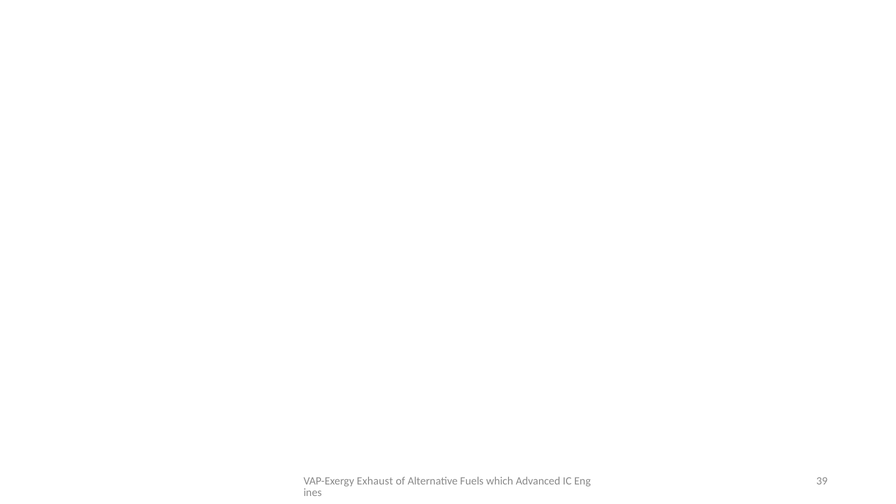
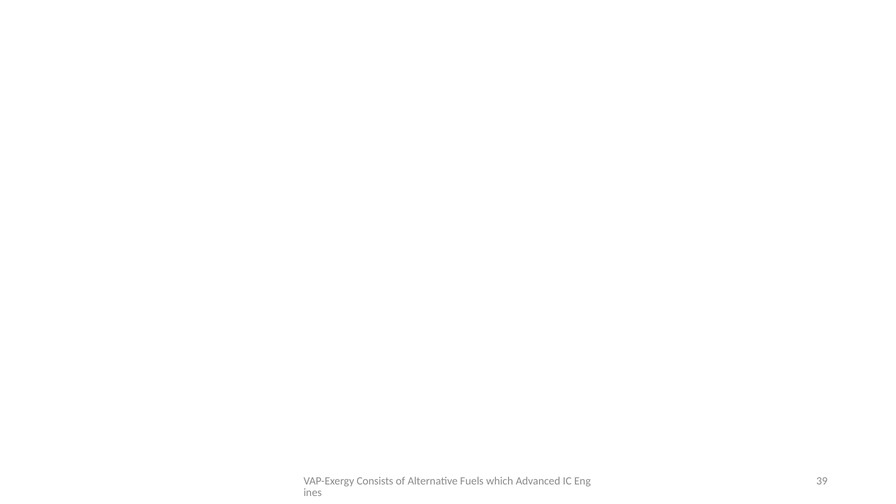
Exhaust: Exhaust -> Consists (375, 481)
